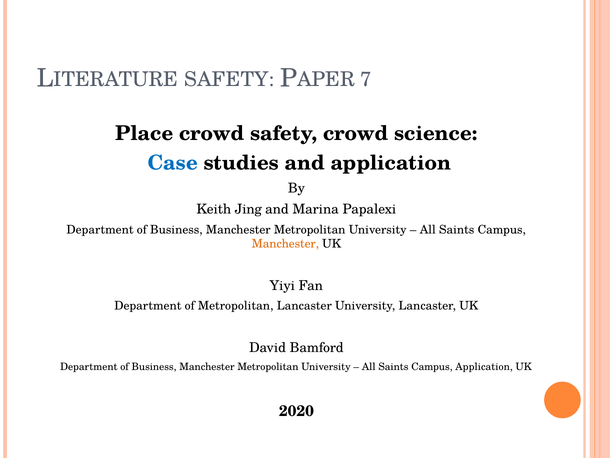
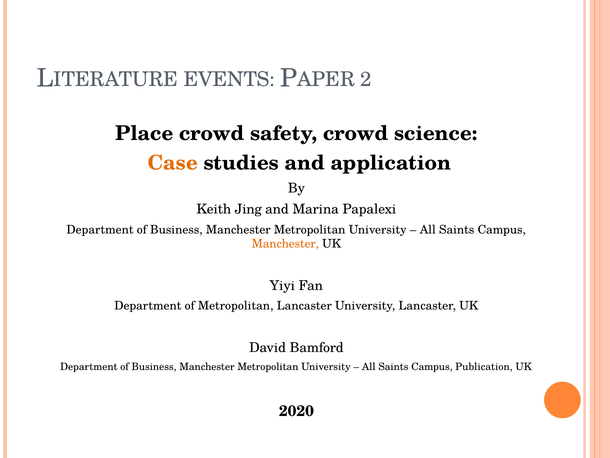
SAFETY: SAFETY -> EVENTS (229, 80)
7: 7 -> 2 (366, 80)
Case colour: blue -> orange (173, 163)
Campus Application: Application -> Publication (484, 367)
